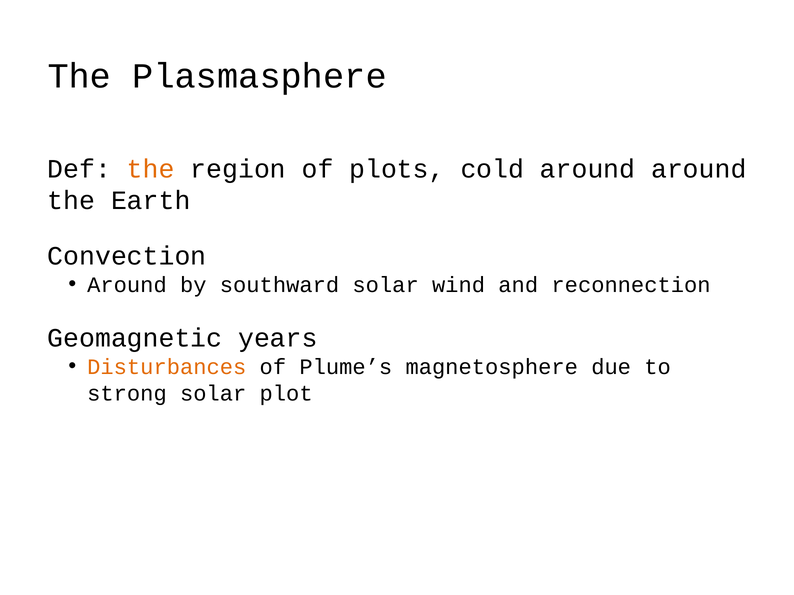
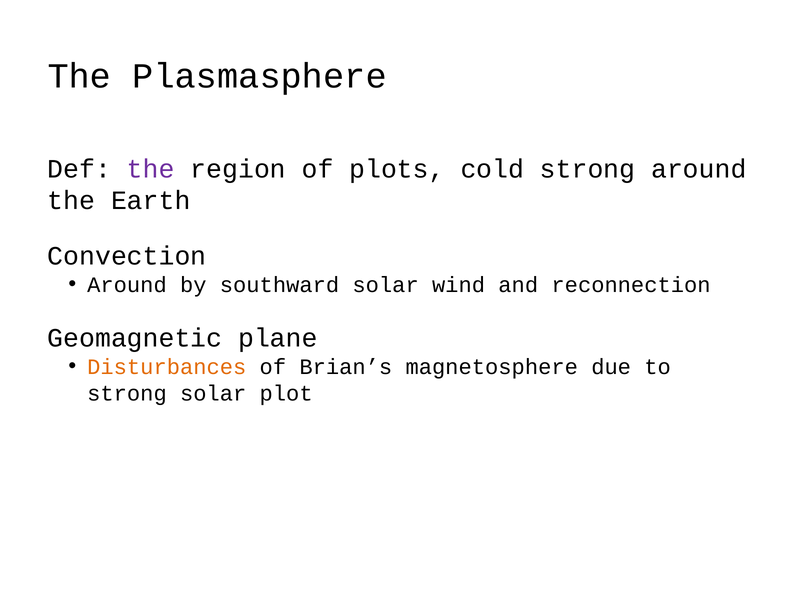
the colour: orange -> purple (151, 169)
cold around: around -> strong (588, 169)
years: years -> plane (278, 338)
Plume’s: Plume’s -> Brian’s (346, 367)
